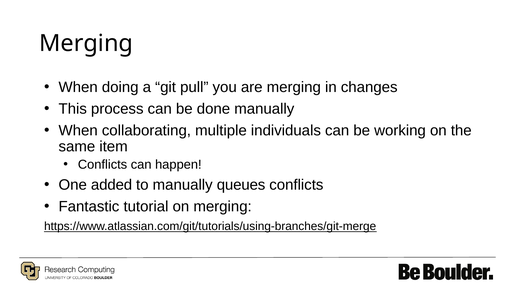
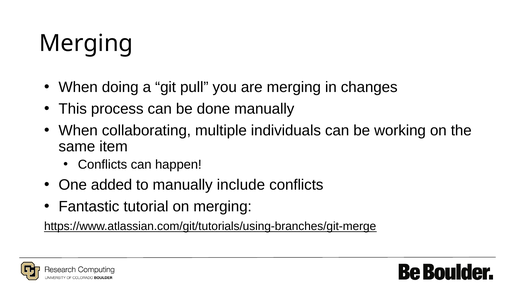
queues: queues -> include (241, 185)
